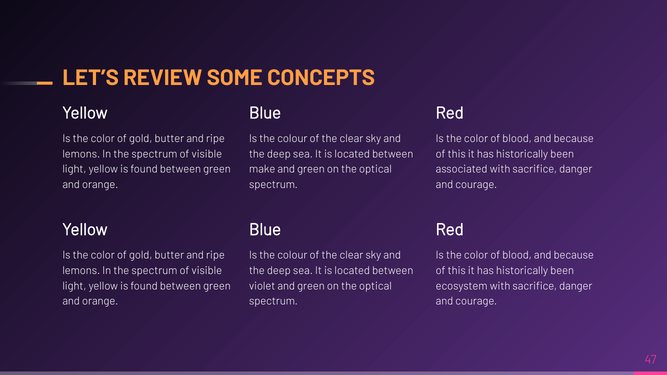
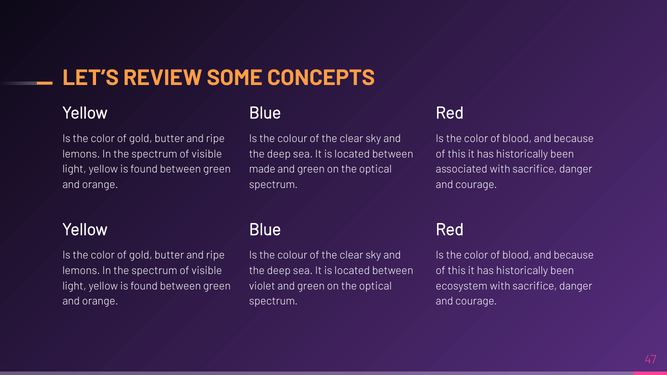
make: make -> made (262, 169)
